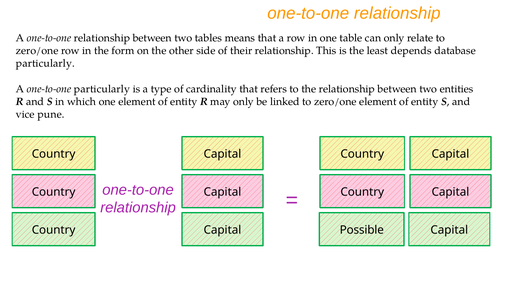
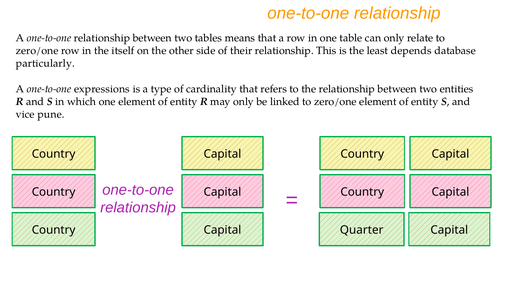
form: form -> itself (123, 51)
one-to-one particularly: particularly -> expressions (102, 89)
Possible: Possible -> Quarter (362, 230)
